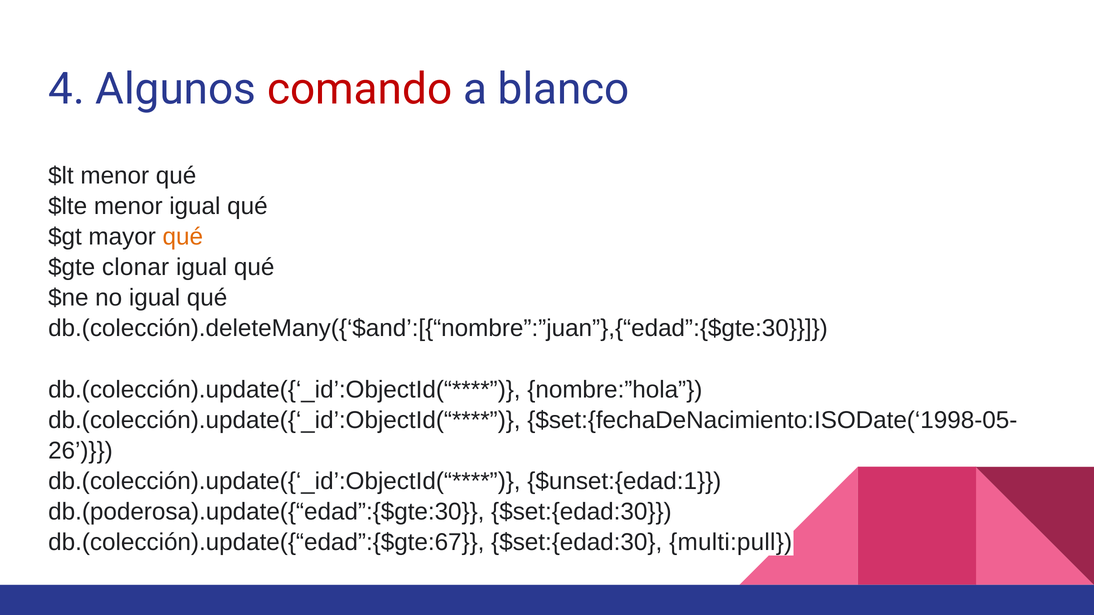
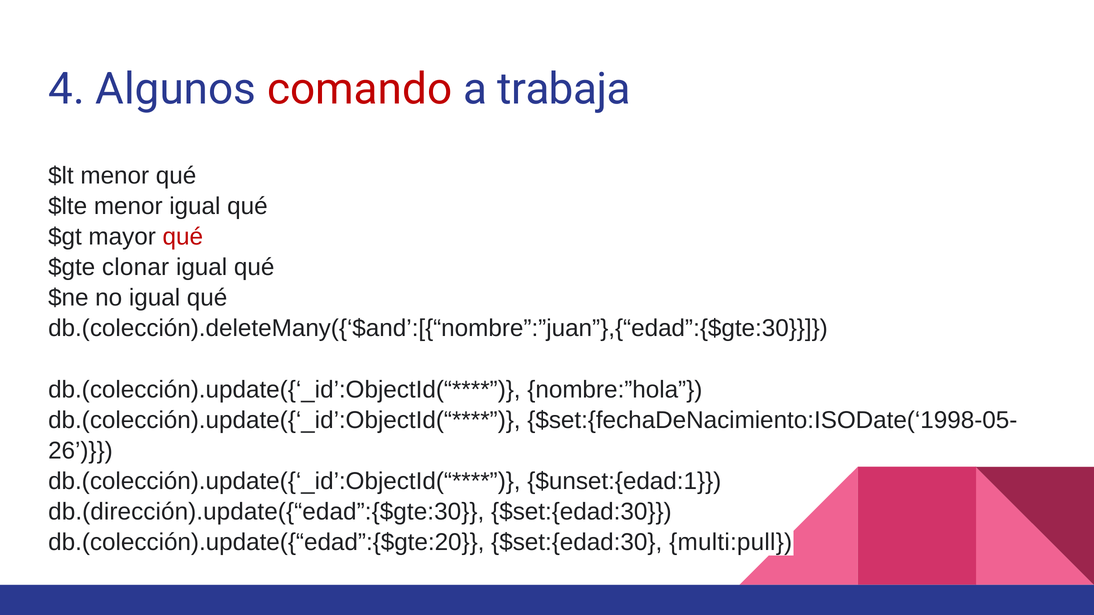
blanco: blanco -> trabaja (564, 90)
qué colour: orange -> red (183, 237)
db.(poderosa).update({“edad”:{$gte:30: db.(poderosa).update({“edad”:{$gte:30 -> db.(dirección).update({“edad”:{$gte:30 (266, 512)
db.(colección).update({“edad”:{$gte:67: db.(colección).update({“edad”:{$gte:67 -> db.(colección).update({“edad”:{$gte:20 (266, 543)
